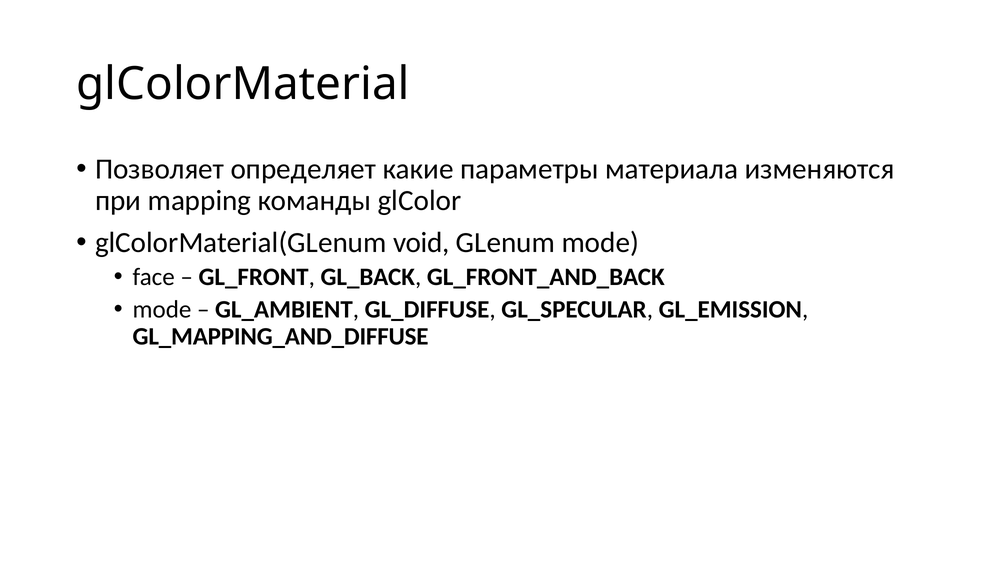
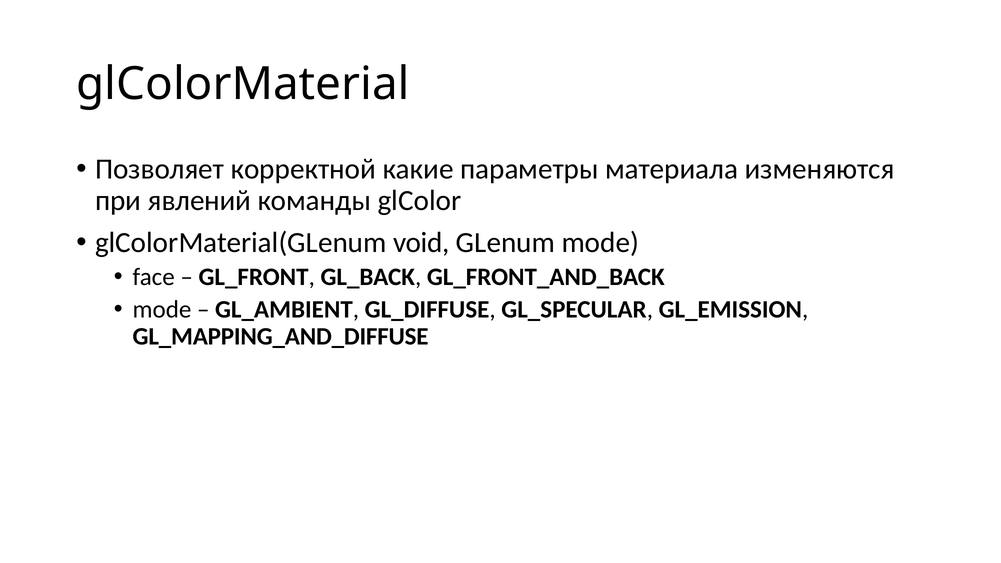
определяет: определяет -> корректной (303, 169)
mapping: mapping -> явлений (200, 201)
